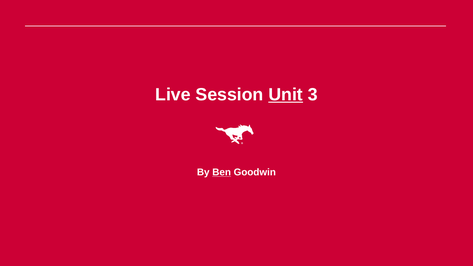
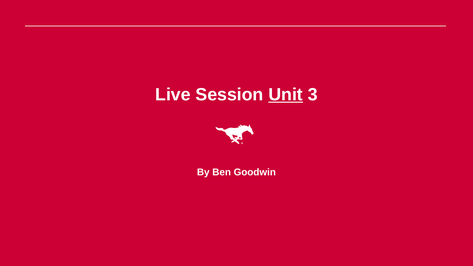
Ben underline: present -> none (222, 172)
